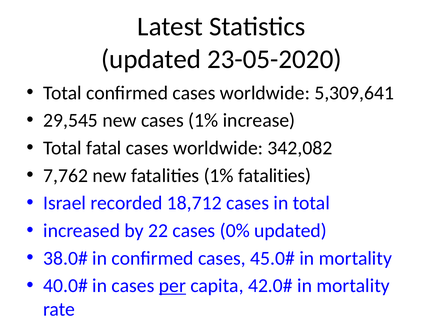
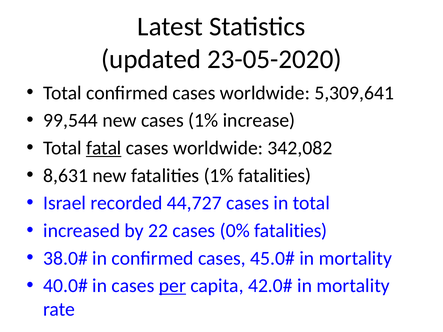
29,545: 29,545 -> 99,544 (71, 121)
fatal underline: none -> present (104, 148)
7,762: 7,762 -> 8,631 (66, 176)
18,712: 18,712 -> 44,727 (194, 203)
0% updated: updated -> fatalities (291, 231)
